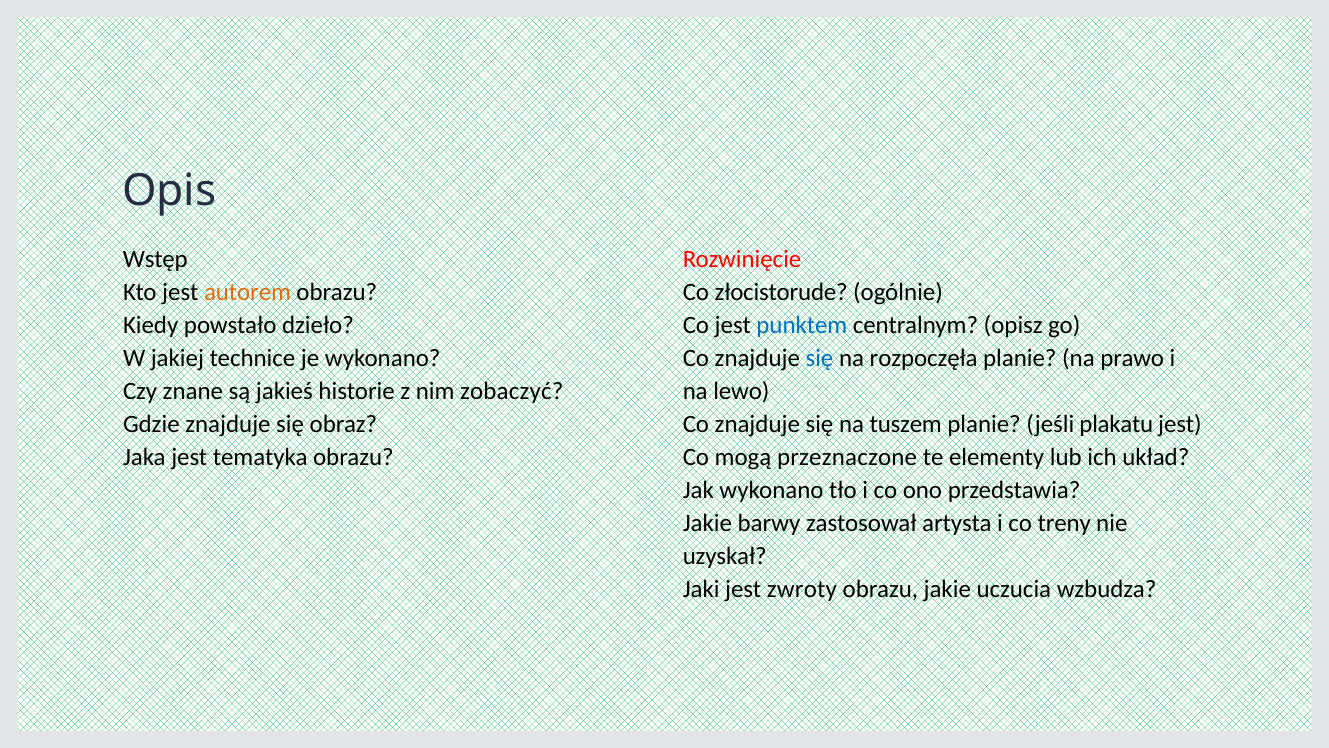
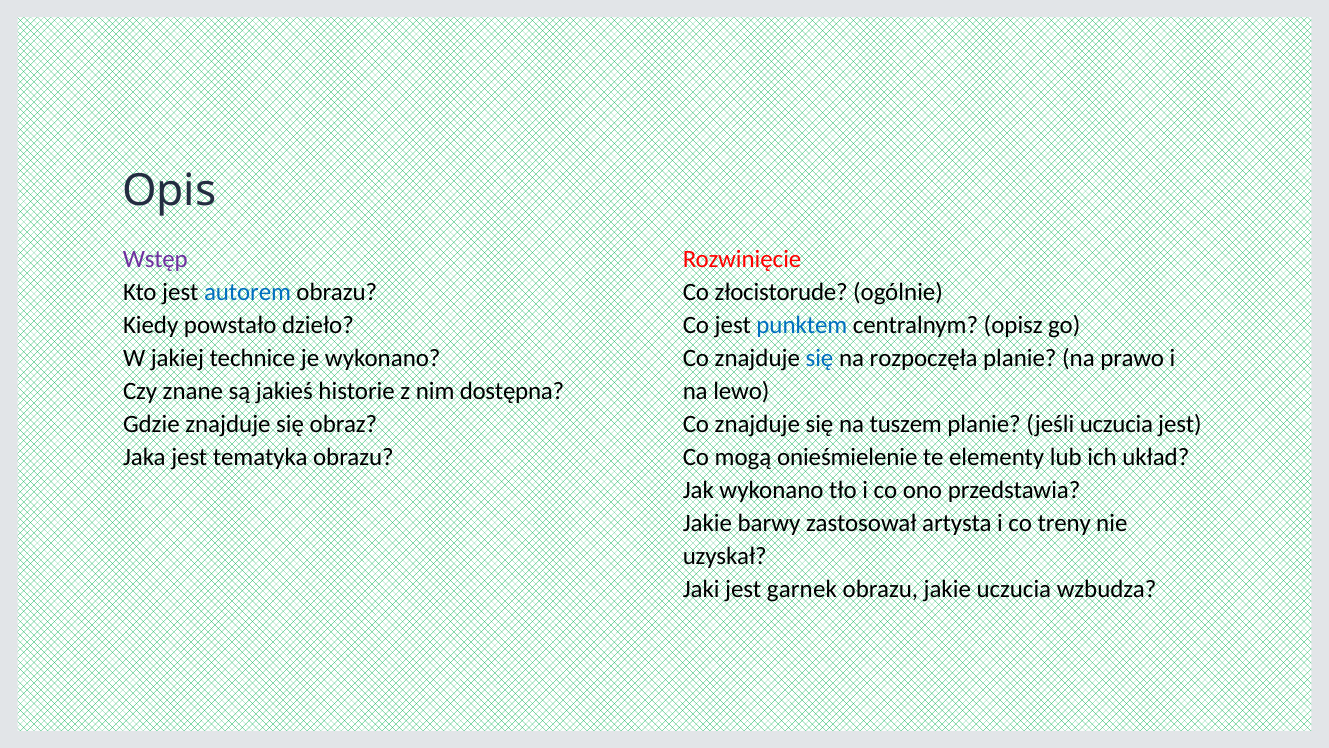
Wstęp colour: black -> purple (155, 260)
autorem colour: orange -> blue (248, 292)
zobaczyć: zobaczyć -> dostępna (512, 391)
jeśli plakatu: plakatu -> uczucia (1116, 424)
przeznaczone: przeznaczone -> onieśmielenie (847, 457)
zwroty: zwroty -> garnek (802, 588)
